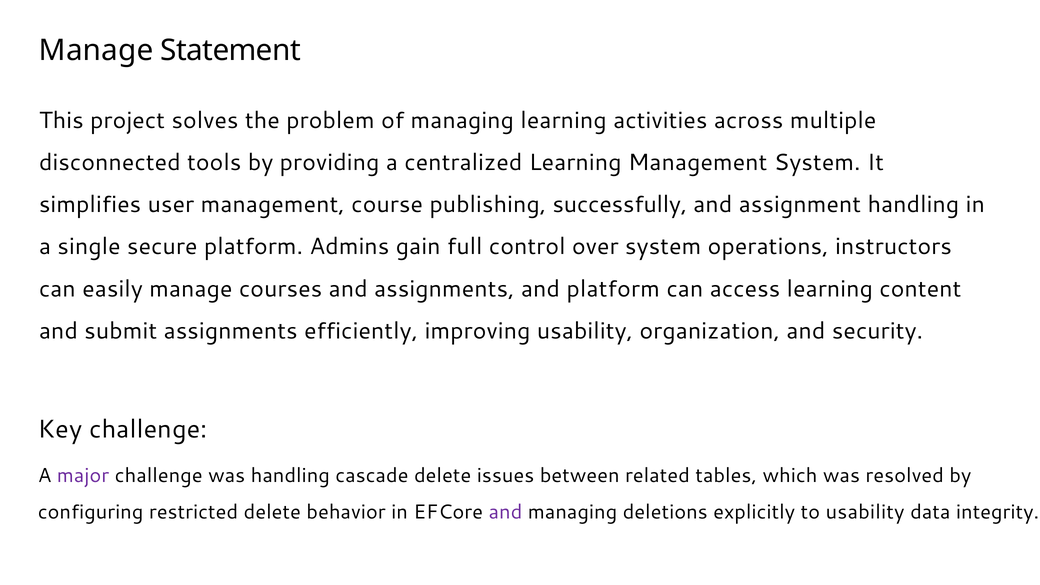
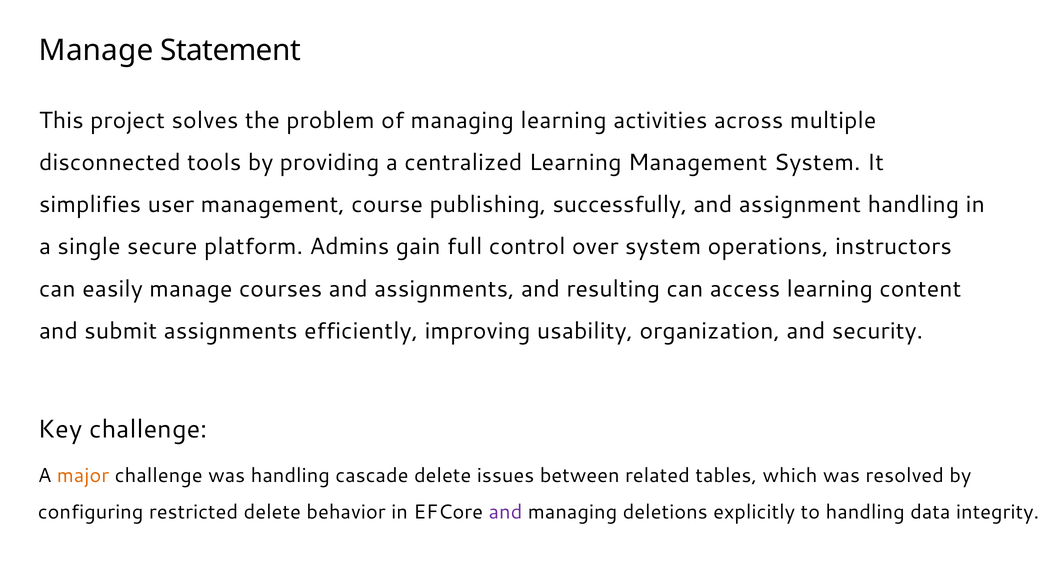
and platform: platform -> resulting (613, 289)
major colour: purple -> orange (83, 476)
to usability: usability -> handling (865, 512)
